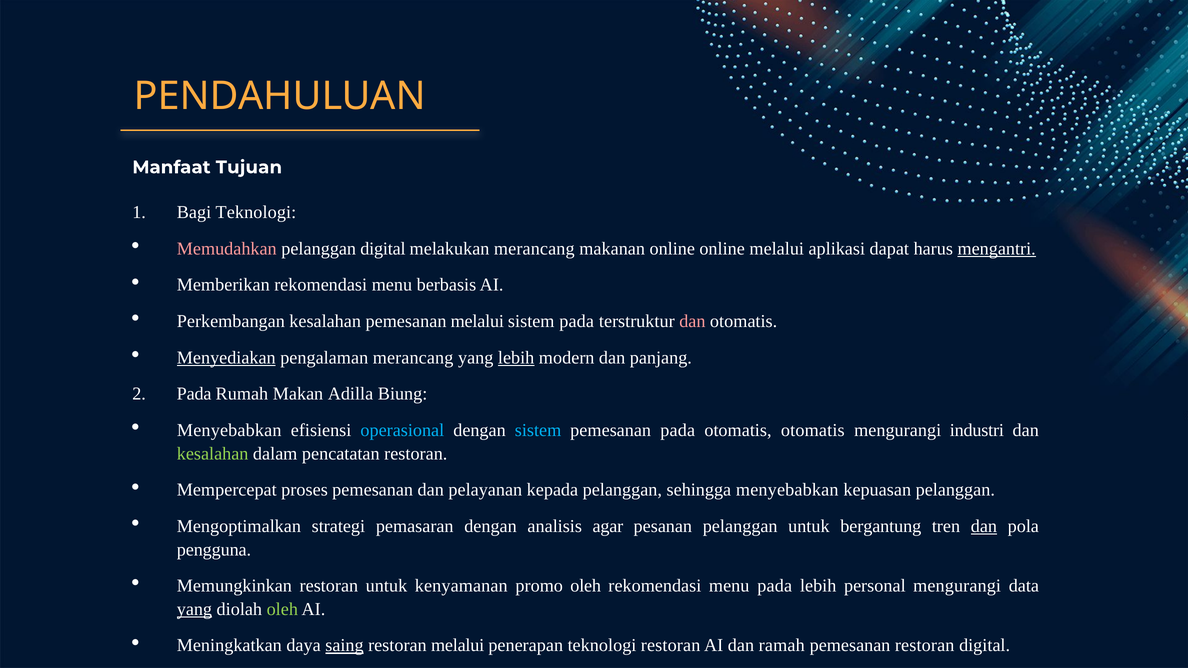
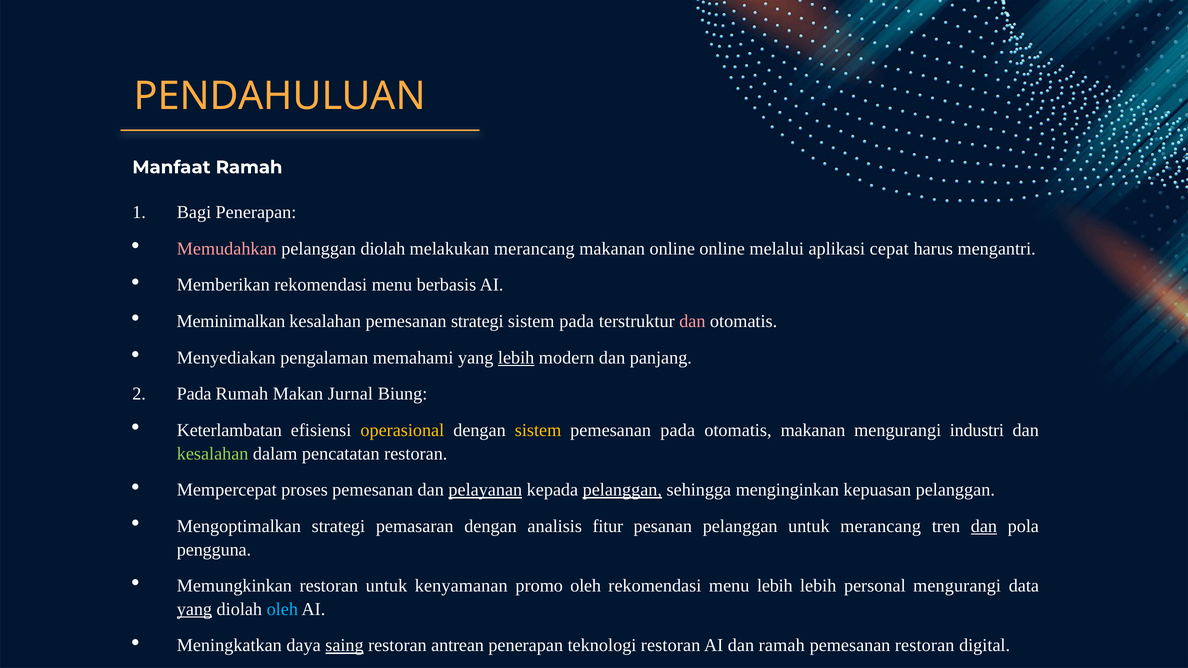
Manfaat Tujuan: Tujuan -> Ramah (249, 167)
Bagi Teknologi: Teknologi -> Penerapan (256, 212)
pelanggan digital: digital -> diolah (383, 249)
dapat: dapat -> cepat (889, 249)
mengantri underline: present -> none (997, 249)
Perkembangan: Perkembangan -> Meminimalkan (231, 321)
pemesanan melalui: melalui -> strategi (477, 321)
Menyediakan underline: present -> none (226, 358)
pengalaman merancang: merancang -> memahami (413, 358)
Adilla: Adilla -> Jurnal (350, 394)
Menyebabkan: Menyebabkan -> Keterlambatan (229, 430)
operasional colour: light blue -> yellow (402, 430)
sistem colour: light blue -> yellow (538, 430)
otomatis otomatis: otomatis -> makanan (813, 430)
pelayanan underline: none -> present (485, 490)
pelanggan underline: none -> present (622, 490)
sehingga menyebabkan: menyebabkan -> menginginkan (787, 490)
agar: agar -> fitur (608, 526)
untuk bergantung: bergantung -> merancang (881, 526)
menu pada: pada -> lebih (775, 586)
oleh colour: light green -> light blue (282, 609)
restoran melalui: melalui -> antrean (458, 646)
